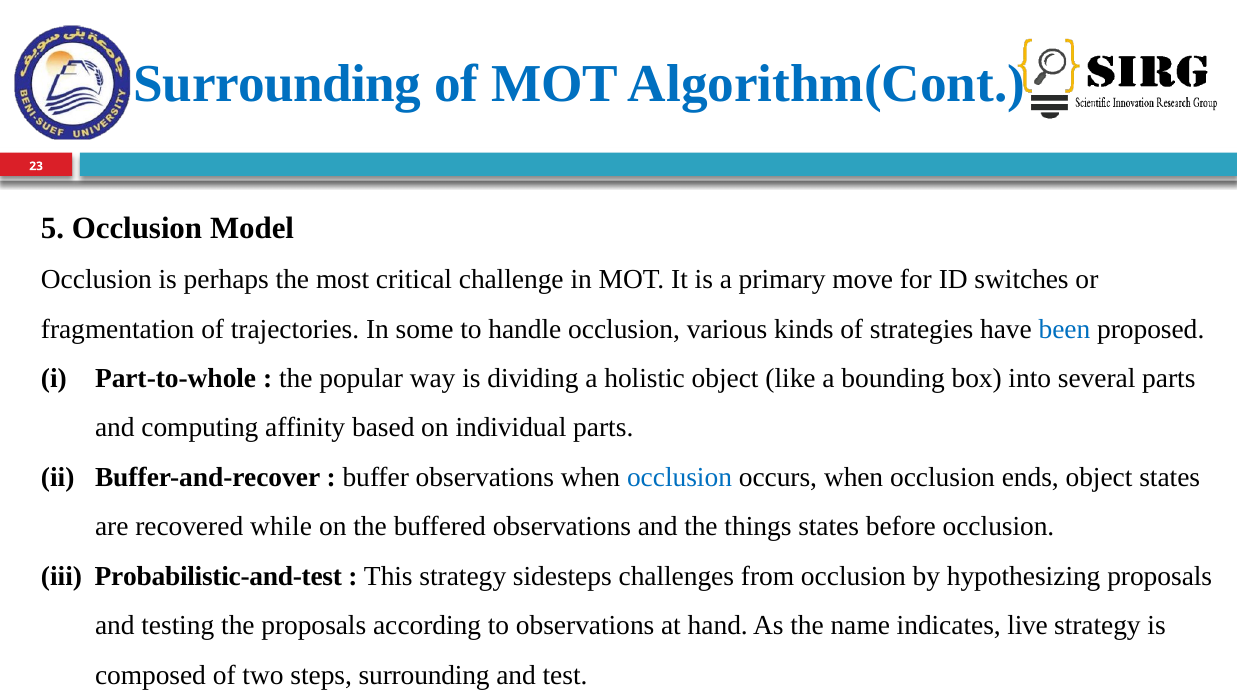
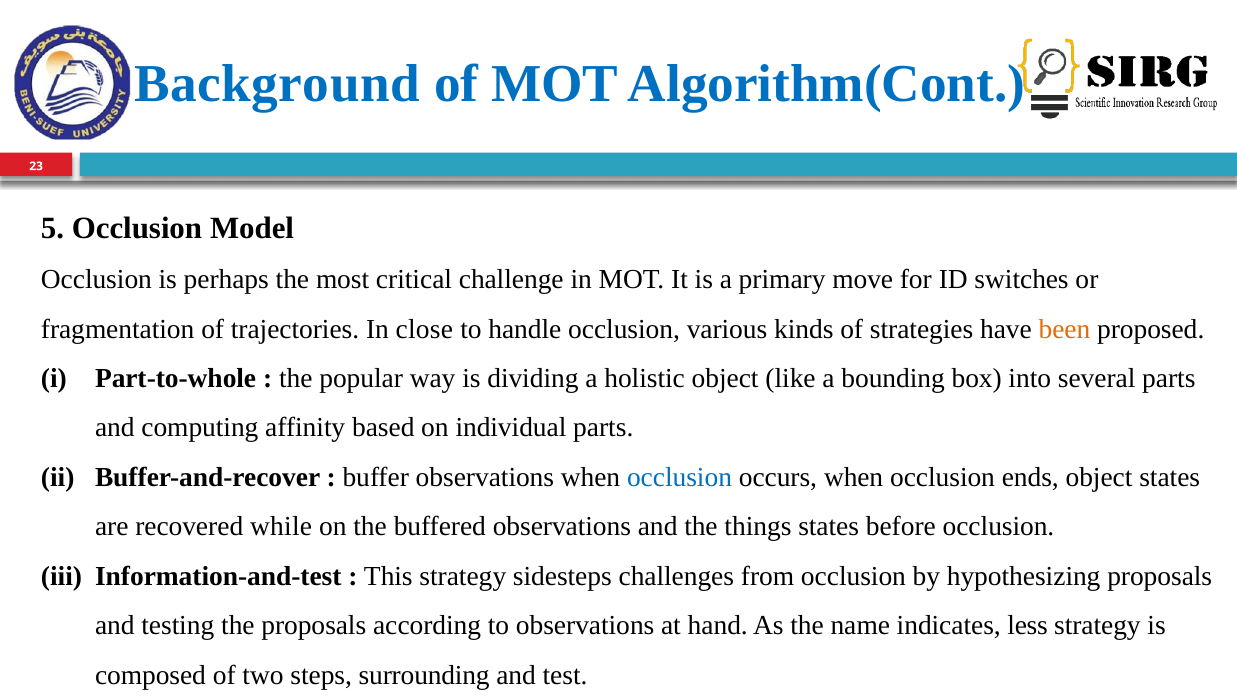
Surrounding: Surrounding -> Background (277, 84)
some: some -> close (424, 329)
been colour: blue -> orange (1064, 329)
Probabilistic-and-test: Probabilistic-and-test -> Information-and-test (218, 576)
live: live -> less (1028, 626)
